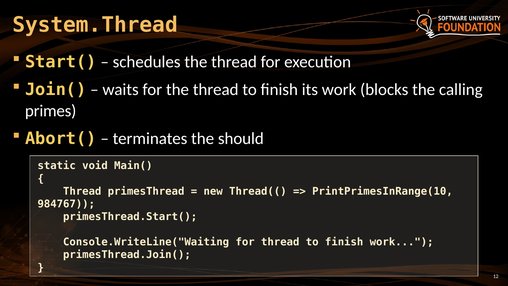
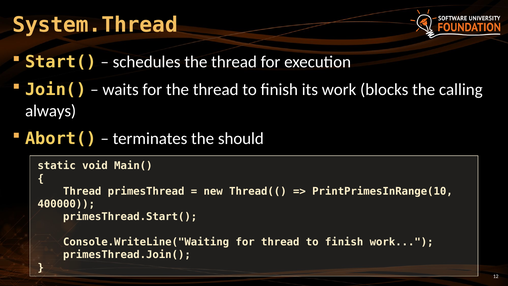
primes: primes -> always (51, 111)
984767: 984767 -> 400000 (66, 204)
